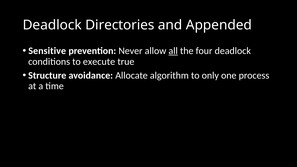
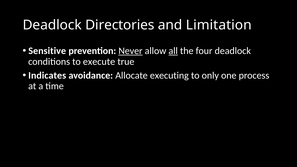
Appended: Appended -> Limitation (219, 25)
Never underline: none -> present (130, 51)
Structure: Structure -> Indicates (47, 75)
algorithm: algorithm -> executing (169, 75)
